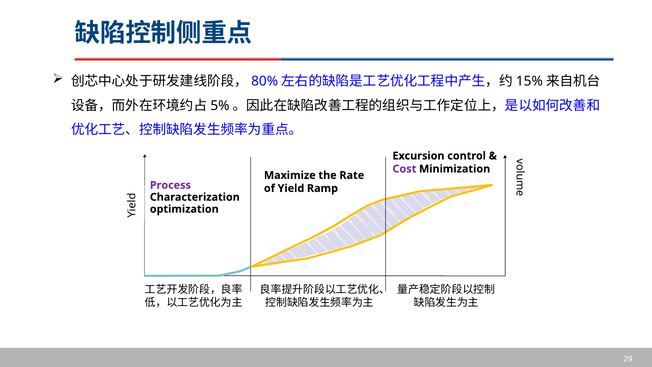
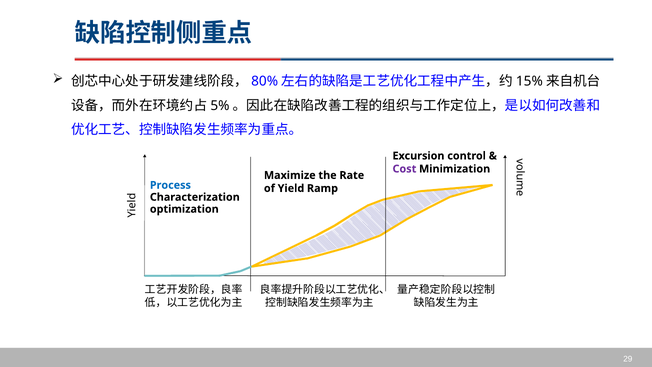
Process colour: purple -> blue (170, 185)
